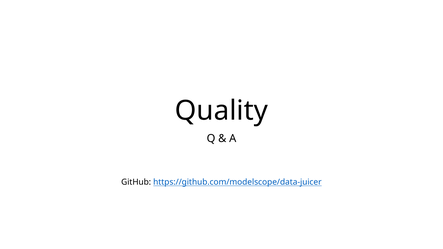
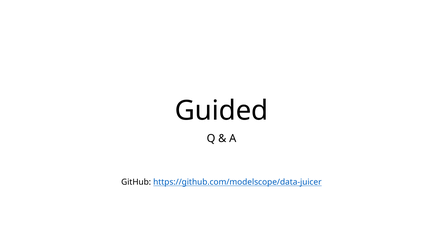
Quality: Quality -> Guided (222, 111)
